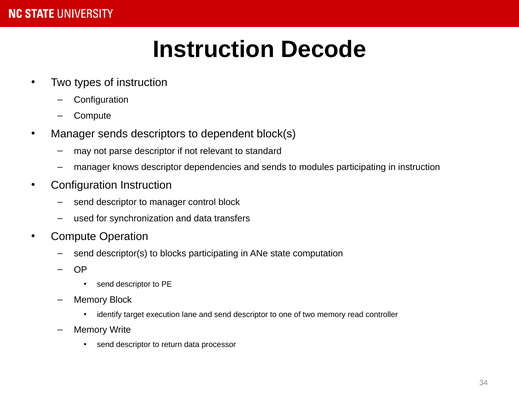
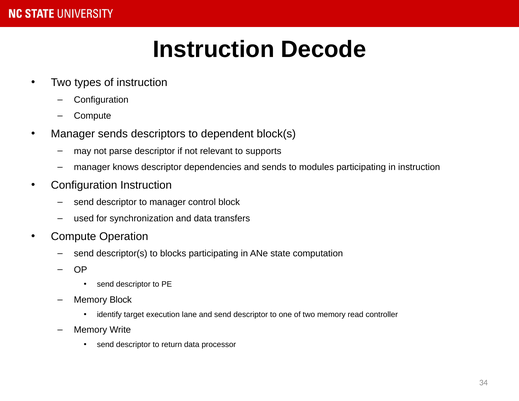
standard: standard -> supports (263, 151)
